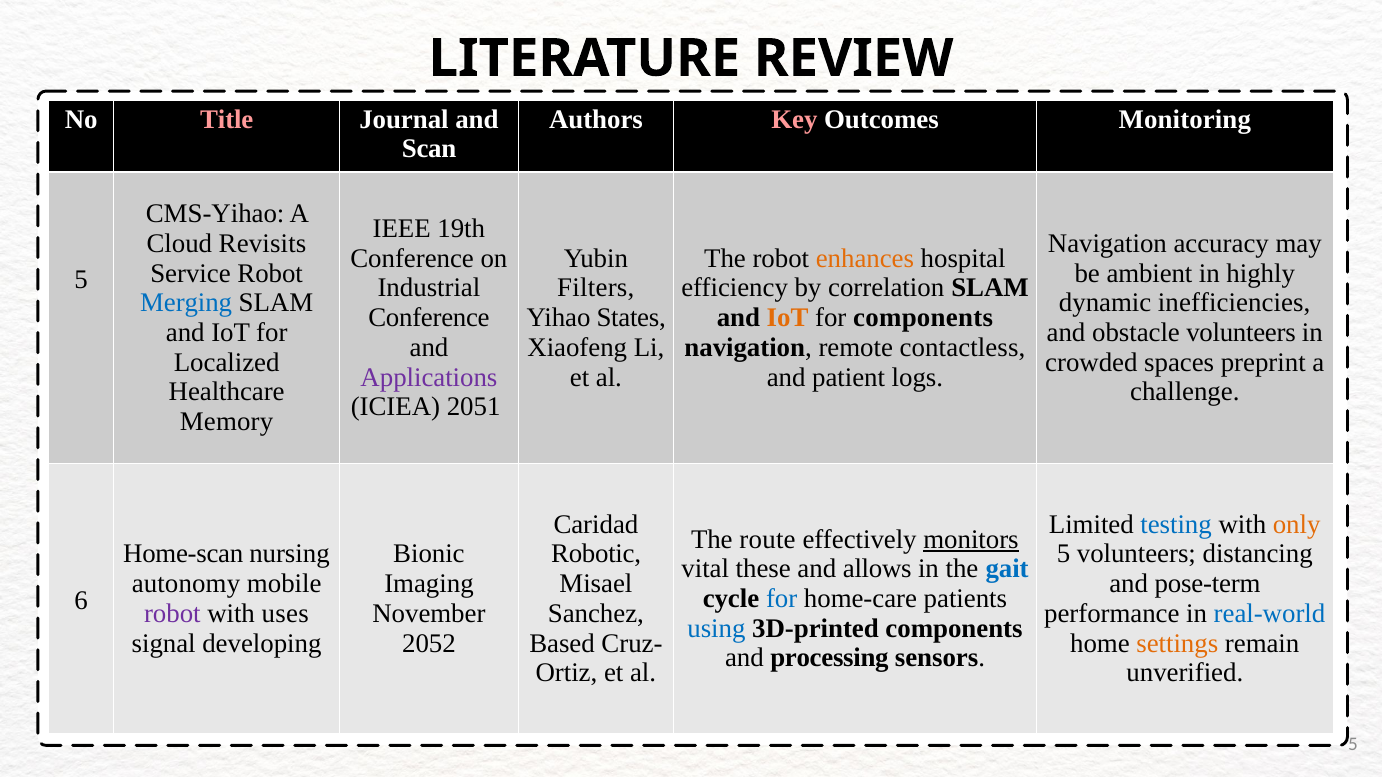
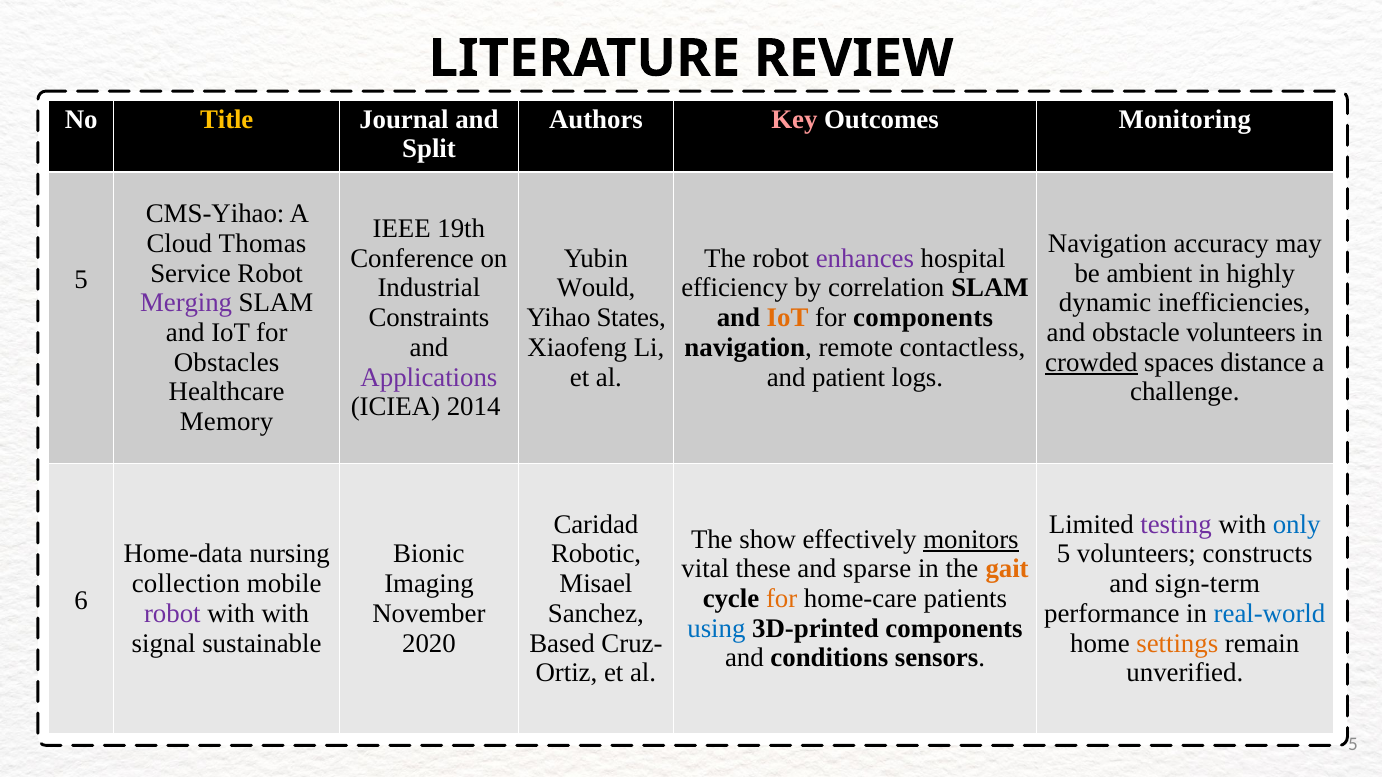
Title colour: pink -> yellow (227, 119)
Scan: Scan -> Split (429, 149)
Revisits: Revisits -> Thomas (263, 244)
enhances colour: orange -> purple (865, 258)
Filters: Filters -> Would (596, 288)
Merging colour: blue -> purple (186, 303)
Conference: Conference -> Constraints (429, 318)
Localized: Localized -> Obstacles (227, 363)
crowded underline: none -> present (1091, 363)
preprint: preprint -> distance (1263, 363)
2051: 2051 -> 2014 (474, 407)
testing colour: blue -> purple (1176, 525)
only colour: orange -> blue (1297, 525)
route: route -> show (768, 539)
Home-scan: Home-scan -> Home-data (183, 554)
distancing: distancing -> constructs (1258, 554)
allows: allows -> sparse (877, 569)
gait colour: blue -> orange (1007, 569)
autonomy: autonomy -> collection (186, 584)
pose-term: pose-term -> sign-term (1207, 584)
for colour: blue -> orange (782, 599)
with uses: uses -> with (285, 614)
developing: developing -> sustainable (262, 644)
2052: 2052 -> 2020 (429, 644)
processing: processing -> conditions (829, 658)
